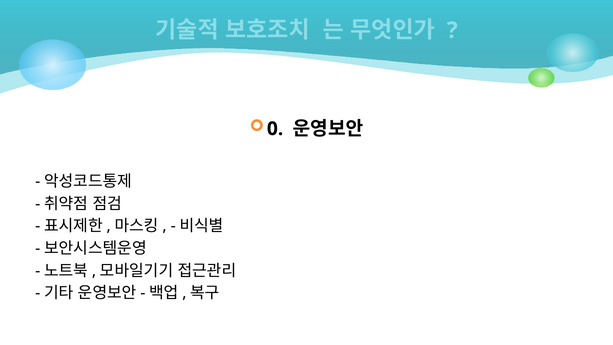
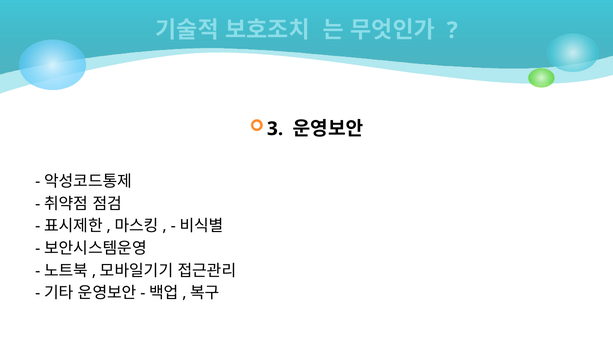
0: 0 -> 3 (275, 129)
